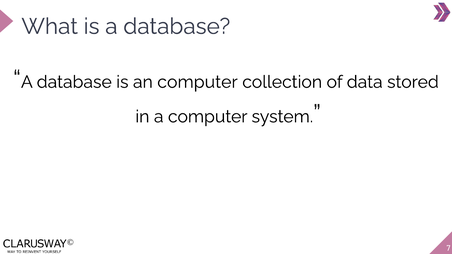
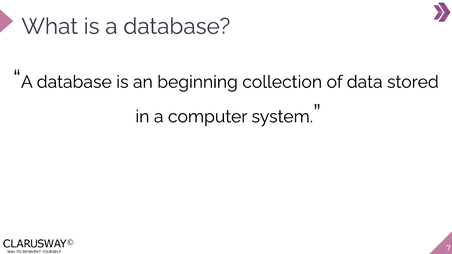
an computer: computer -> beginning (198, 82)
